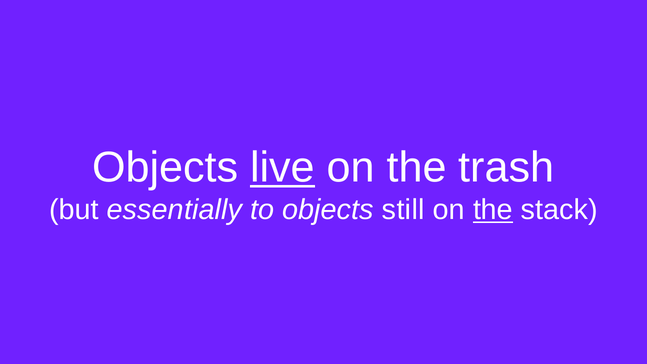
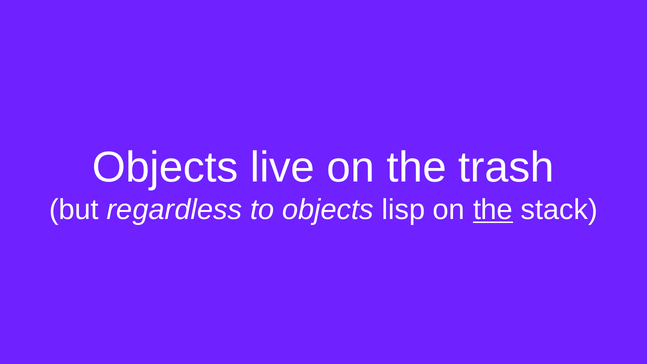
live underline: present -> none (282, 168)
essentially: essentially -> regardless (174, 210)
still: still -> lisp (403, 210)
